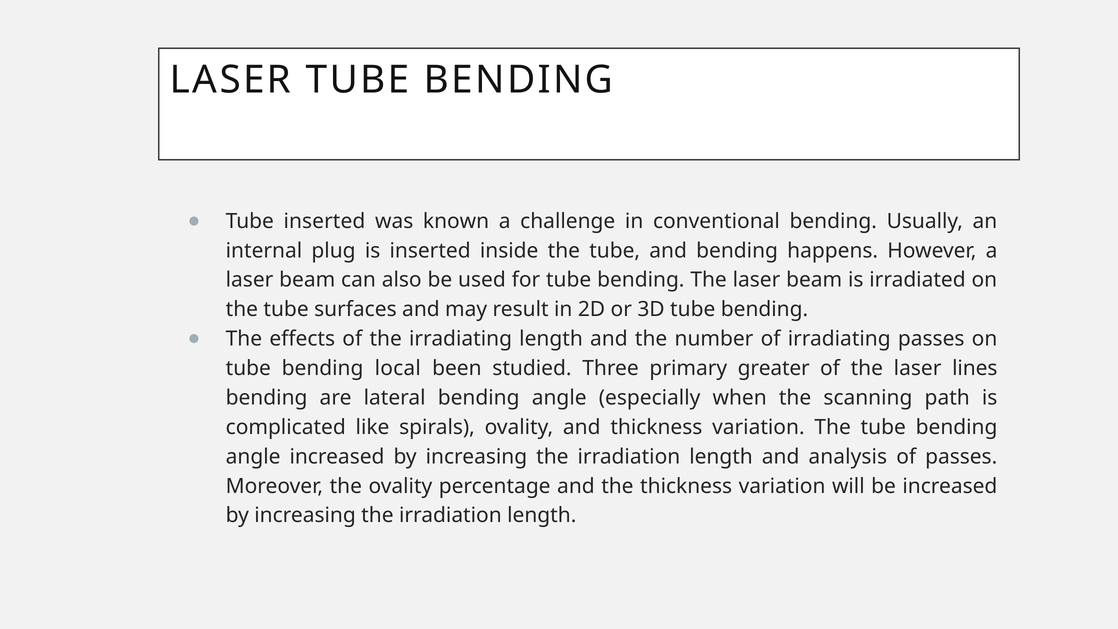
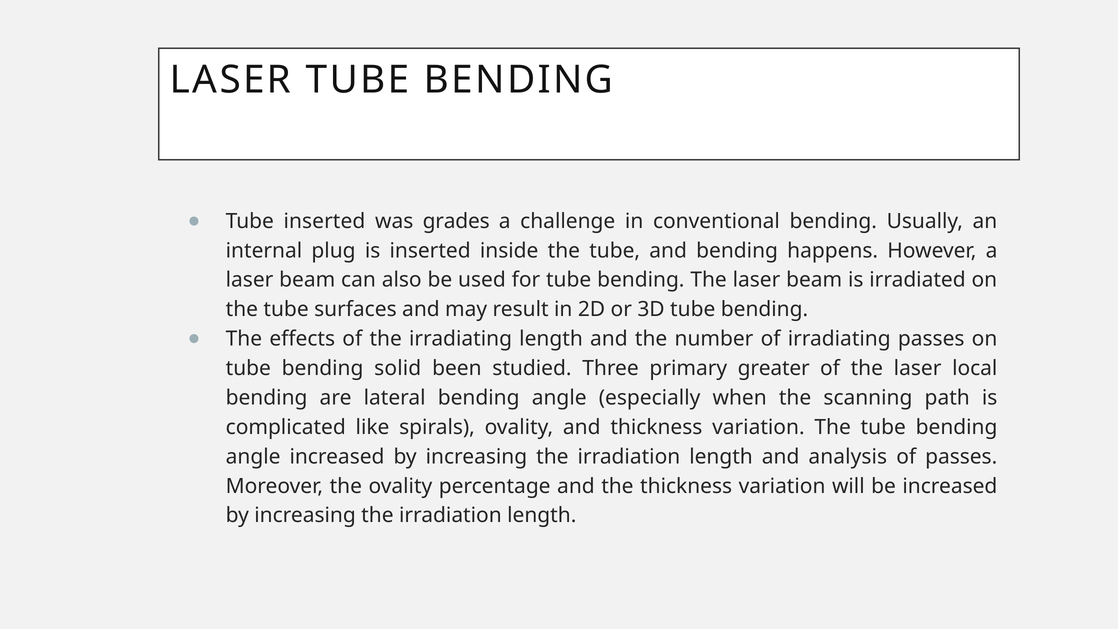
known: known -> grades (456, 221)
local: local -> solid (398, 368)
lines: lines -> local (975, 368)
